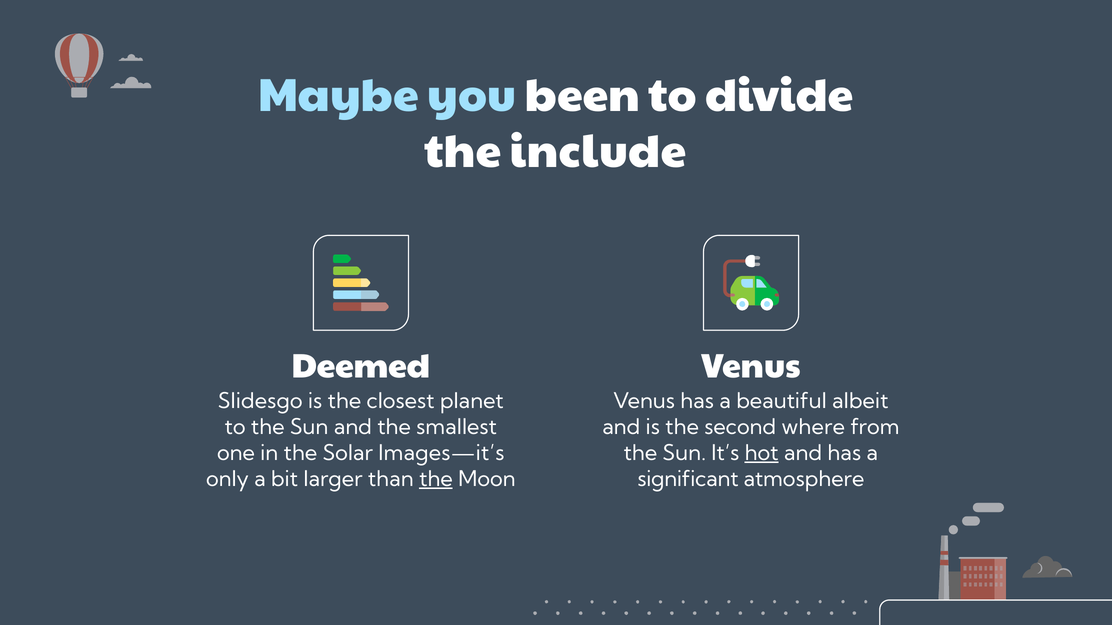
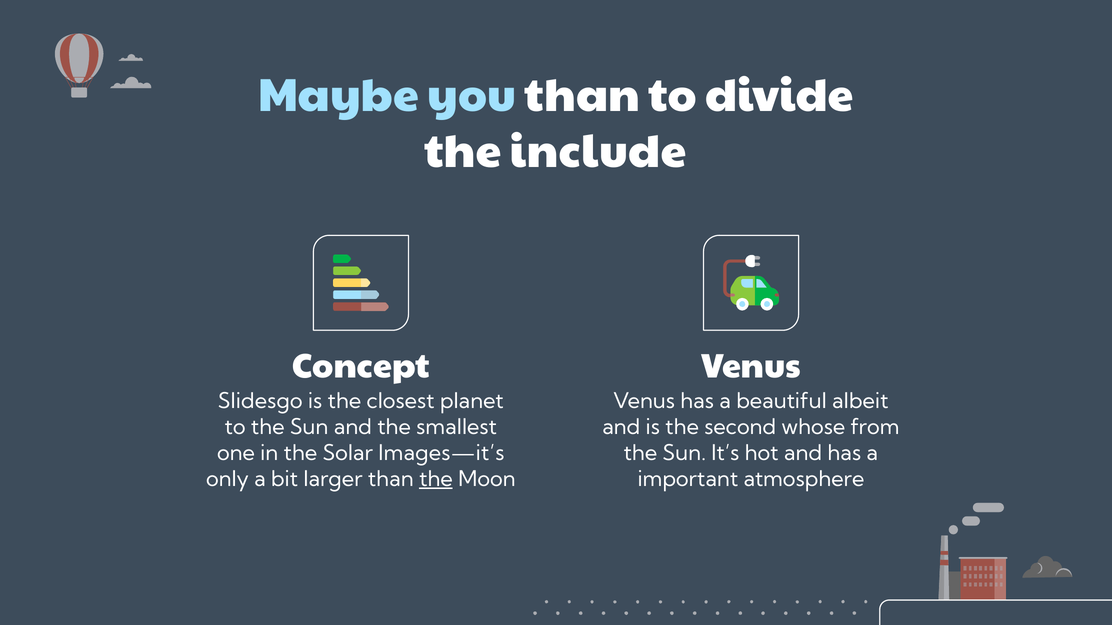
you been: been -> than (583, 96)
Deemed: Deemed -> Concept (361, 367)
where: where -> whose (813, 427)
hot underline: present -> none (762, 453)
significant: significant -> important (688, 479)
